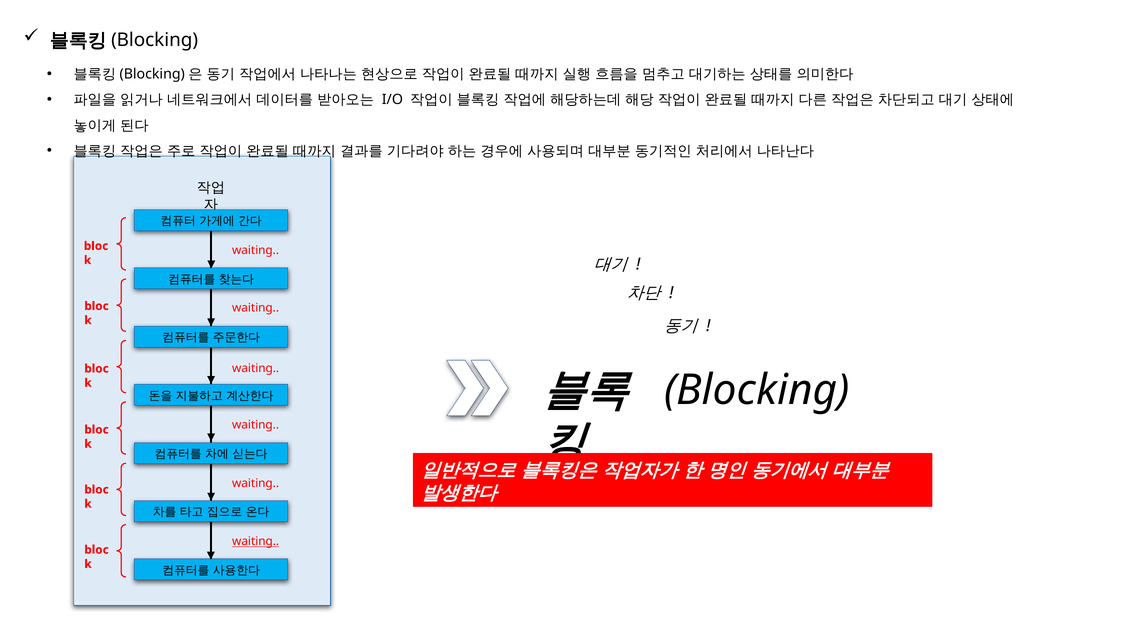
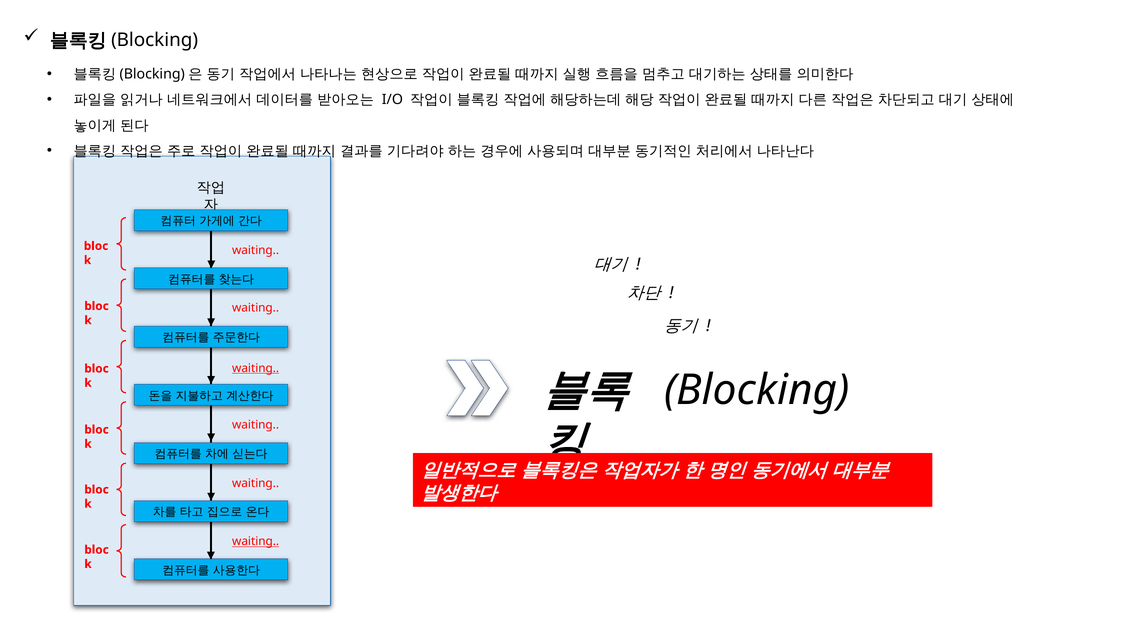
waiting underline: none -> present (256, 368)
